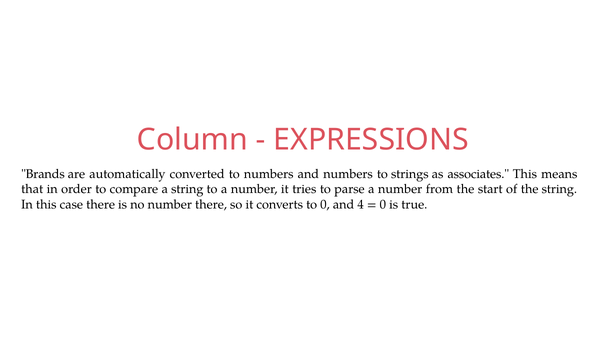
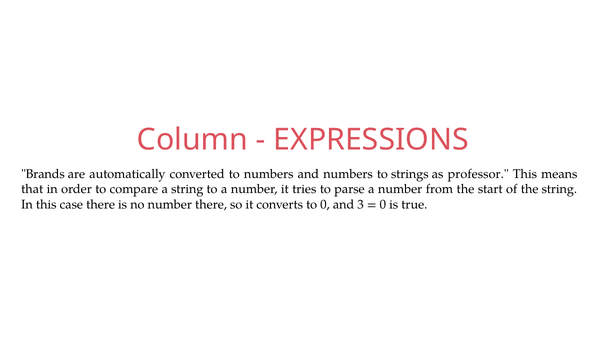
associates: associates -> professor (478, 174)
4: 4 -> 3 (361, 204)
